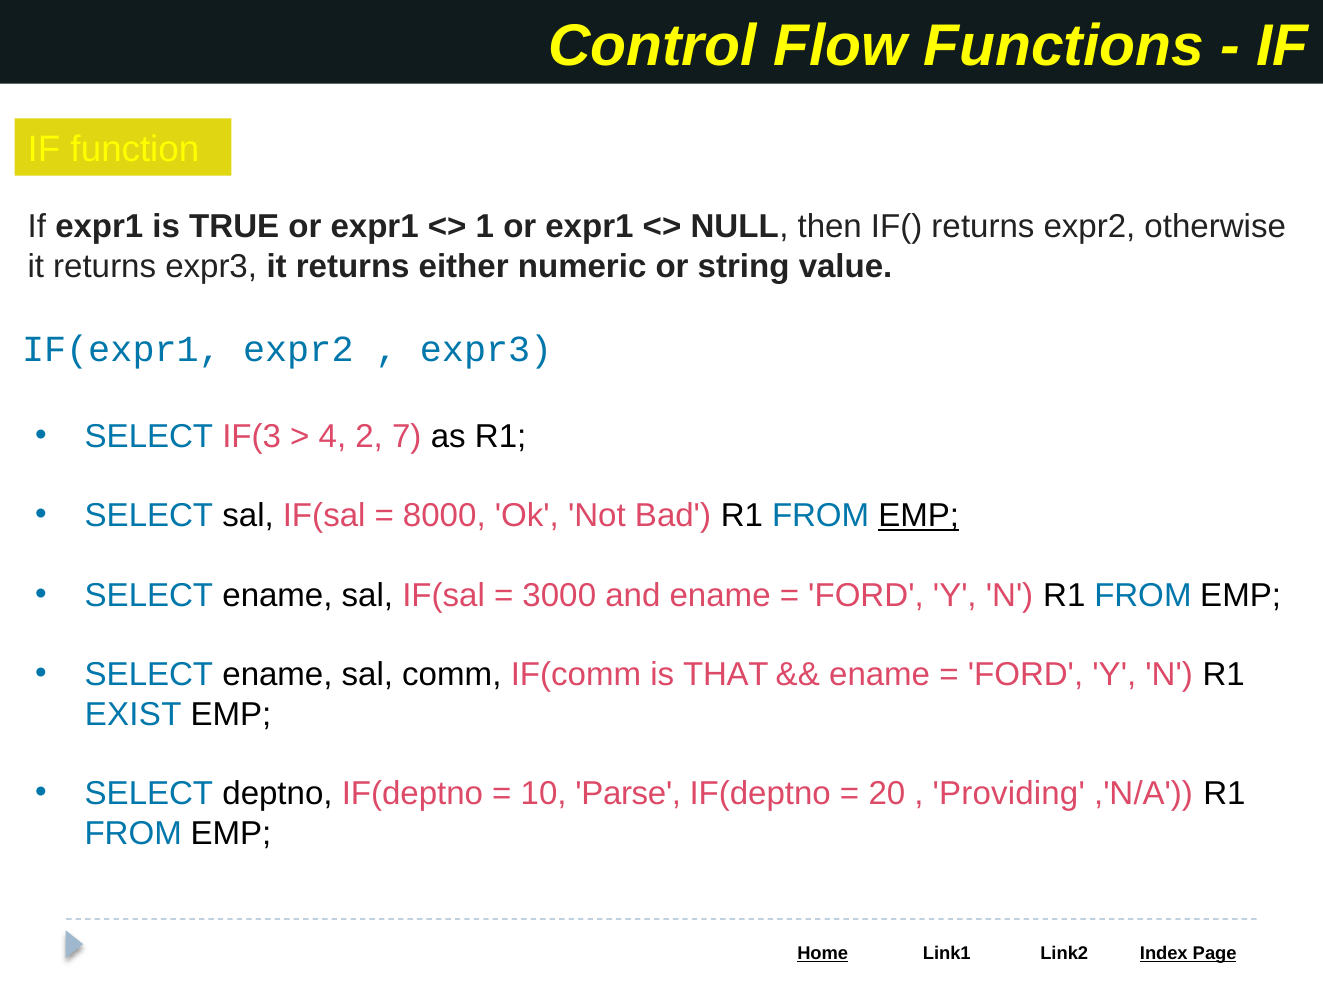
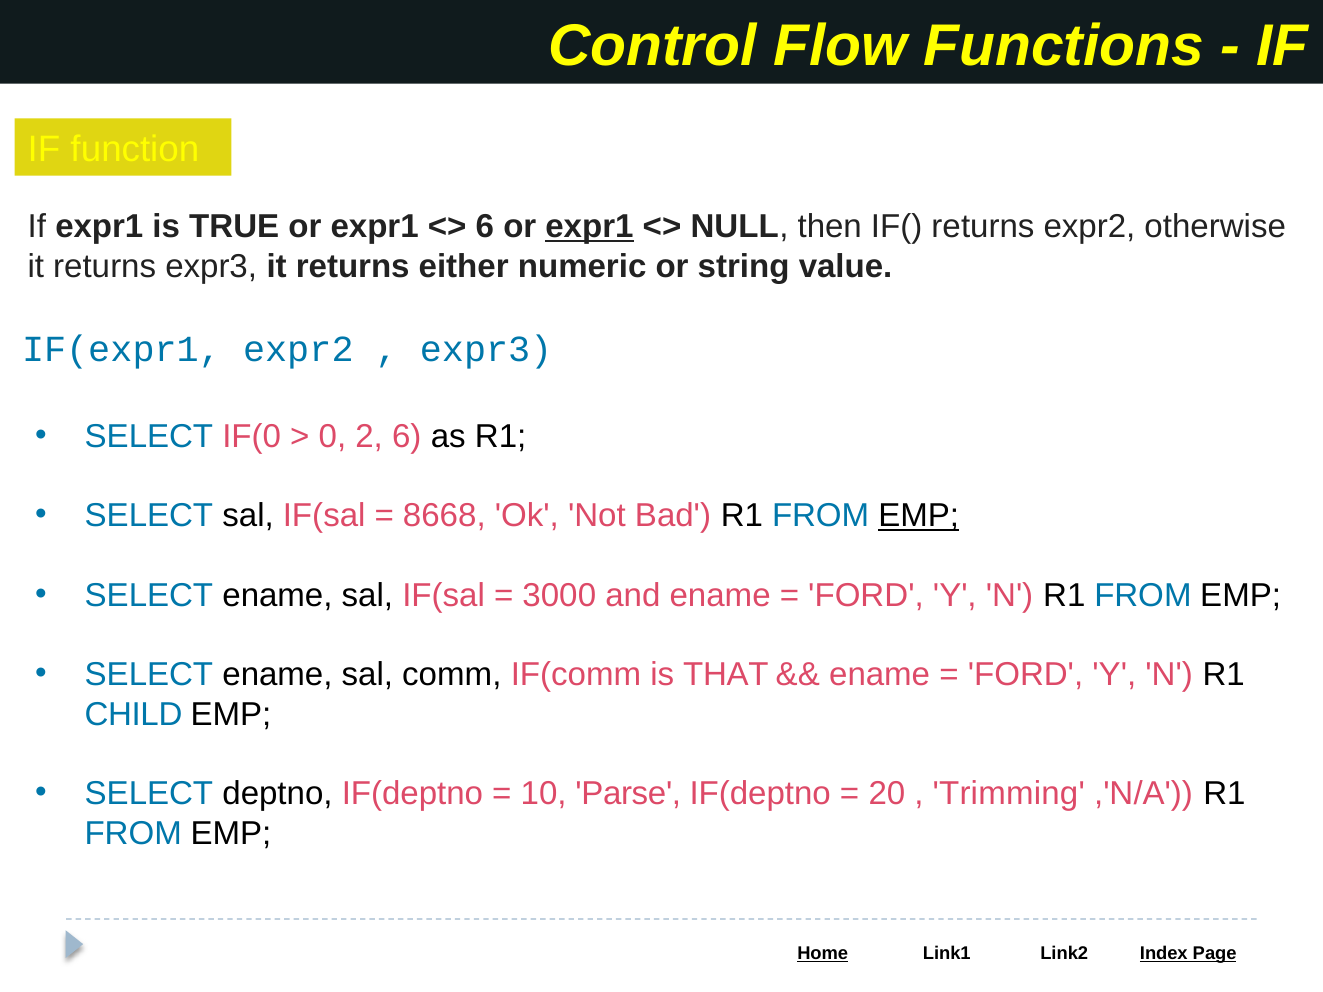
1: 1 -> 6 (485, 227)
expr1 underline: none -> present (589, 227)
IF(3: IF(3 -> IF(0 (252, 437)
4: 4 -> 0 (332, 437)
2 7: 7 -> 6 (407, 437)
8000: 8000 -> 8668 (444, 516)
EXIST: EXIST -> CHILD (133, 714)
Providing: Providing -> Trimming (1009, 794)
